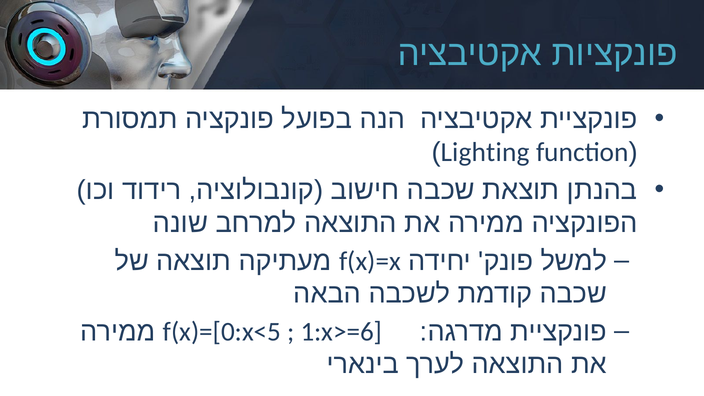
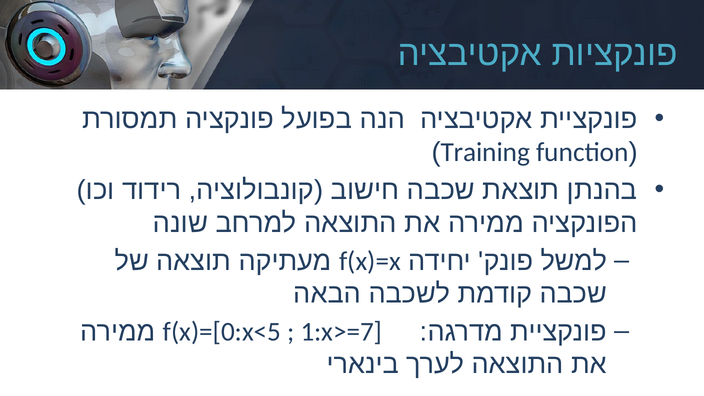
Lighting: Lighting -> Training (485, 152)
1:x>=6: 1:x>=6 -> 1:x>=7 (341, 332)
